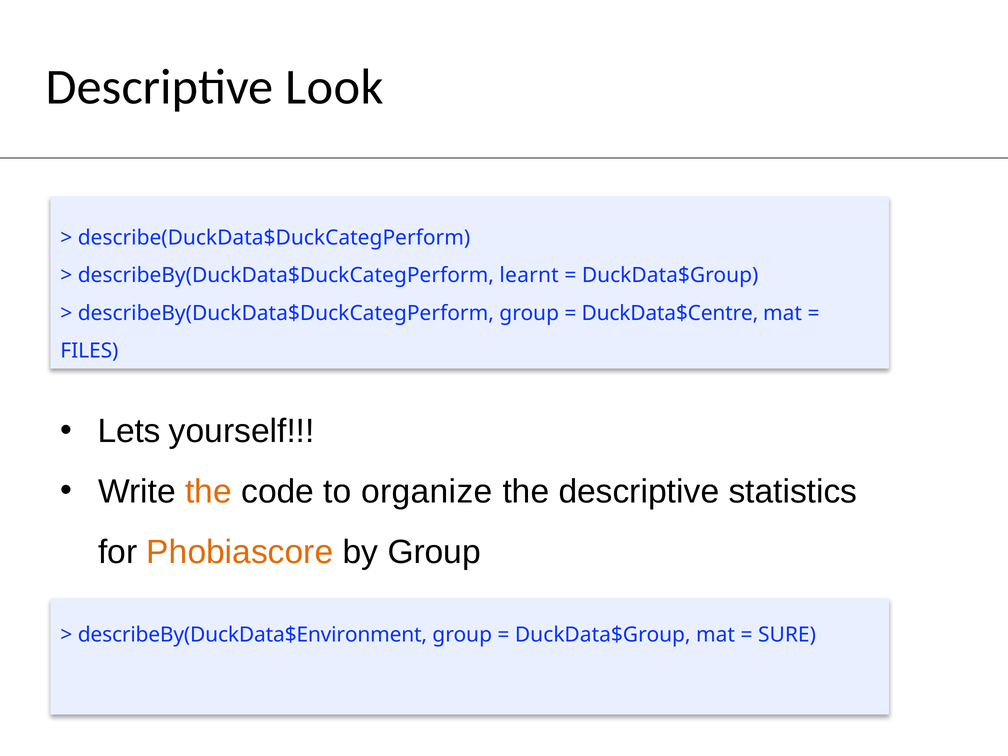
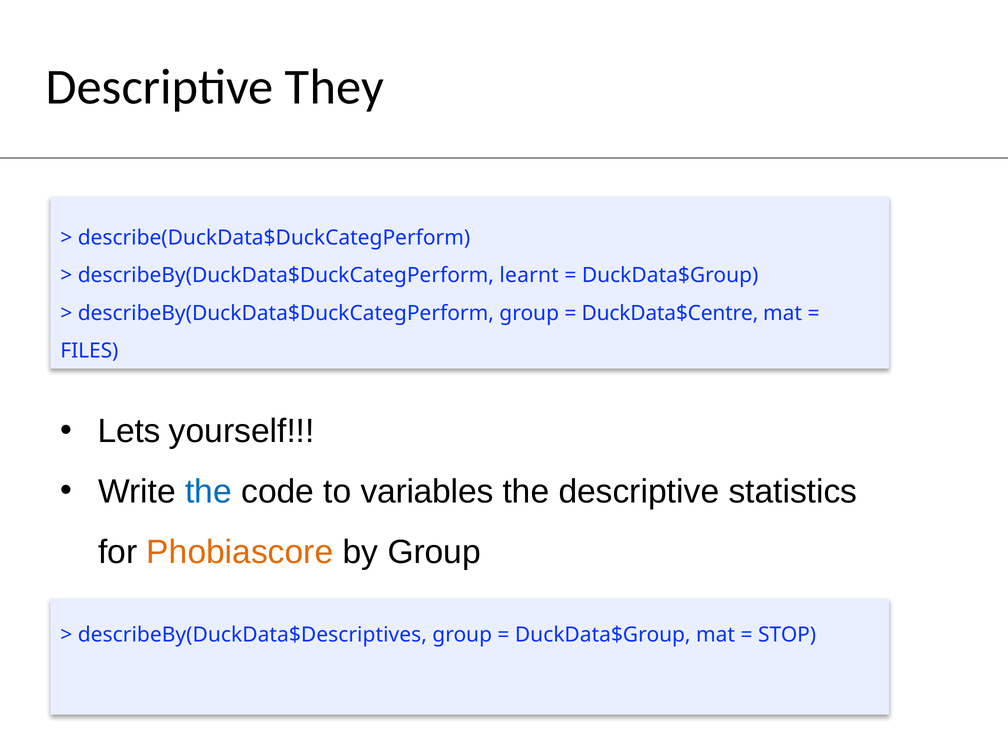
Look: Look -> They (335, 87)
the colour: orange -> blue (208, 492)
organize: organize -> variables (427, 492)
describeBy(DuckData$Environment: describeBy(DuckData$Environment -> describeBy(DuckData$Descriptives (252, 635)
SURE: SURE -> STOP (787, 635)
